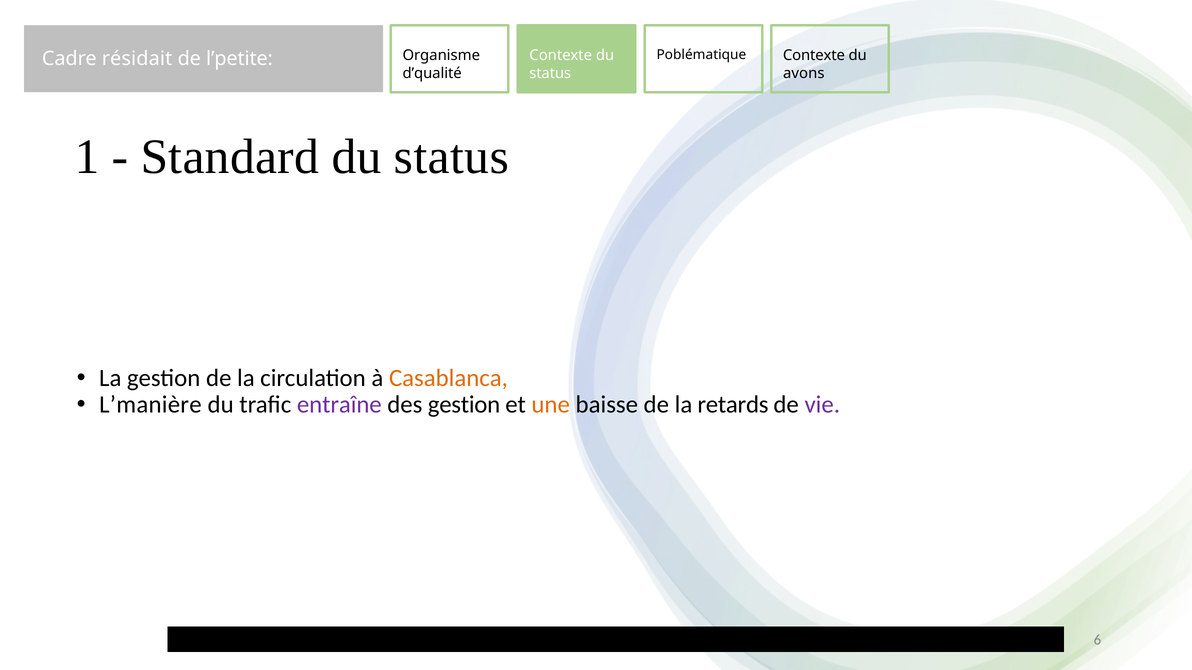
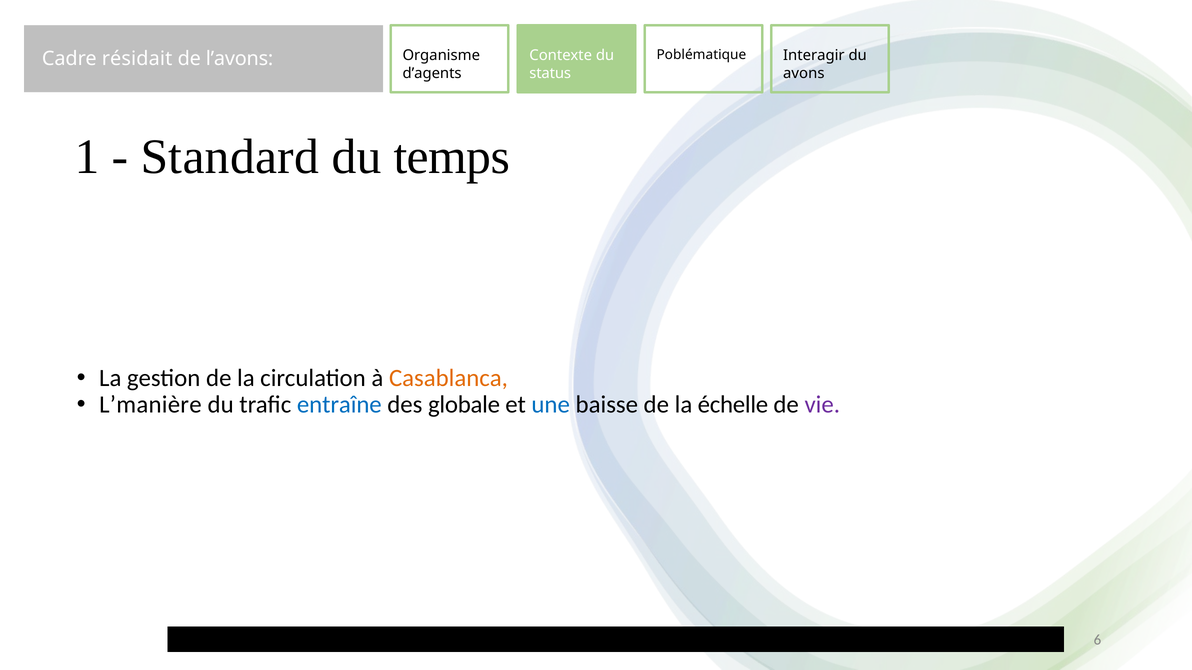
Poblématique Contexte: Contexte -> Interagir (814, 55)
l’petite: l’petite -> l’avons (240, 59)
d’qualité: d’qualité -> d’agents (432, 73)
status: status -> temps (452, 157)
entraîne colour: purple -> blue (339, 405)
des gestion: gestion -> globale (464, 405)
une colour: orange -> blue (551, 405)
retards: retards -> échelle (733, 405)
